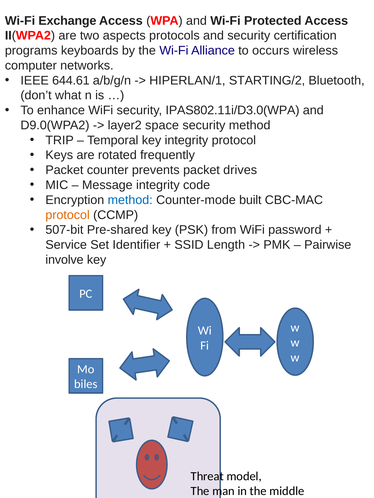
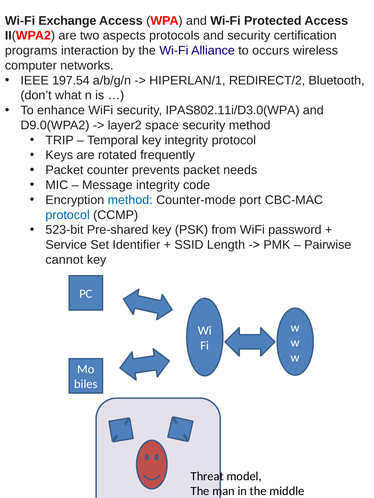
keyboards: keyboards -> interaction (90, 51)
644.61: 644.61 -> 197.54 (71, 81)
STARTING/2: STARTING/2 -> REDIRECT/2 (267, 81)
drives: drives -> needs (240, 170)
built: built -> port (250, 200)
protocol colour: orange -> blue (68, 215)
507-bit: 507-bit -> 523-bit (64, 230)
involve: involve -> cannot (64, 260)
